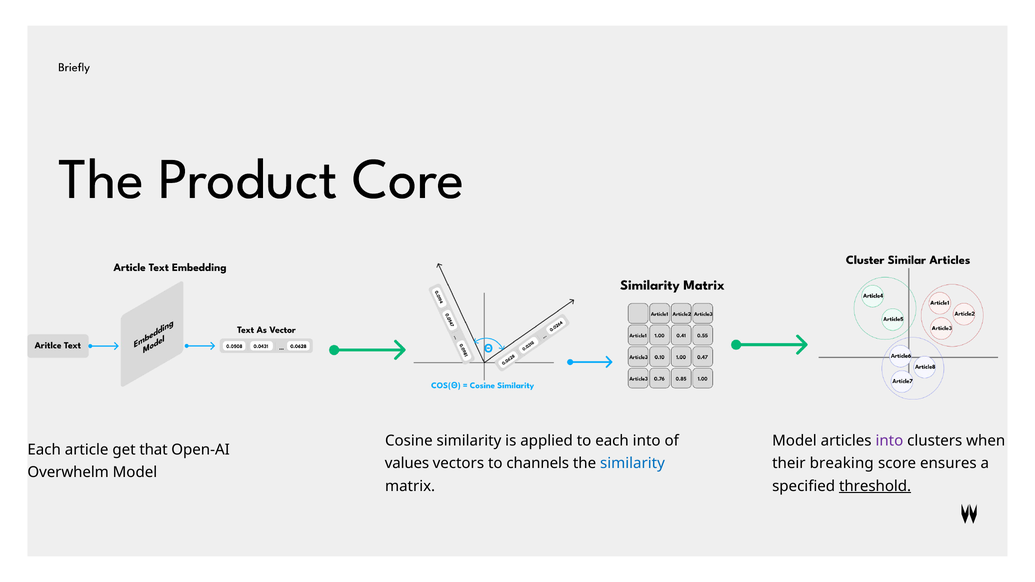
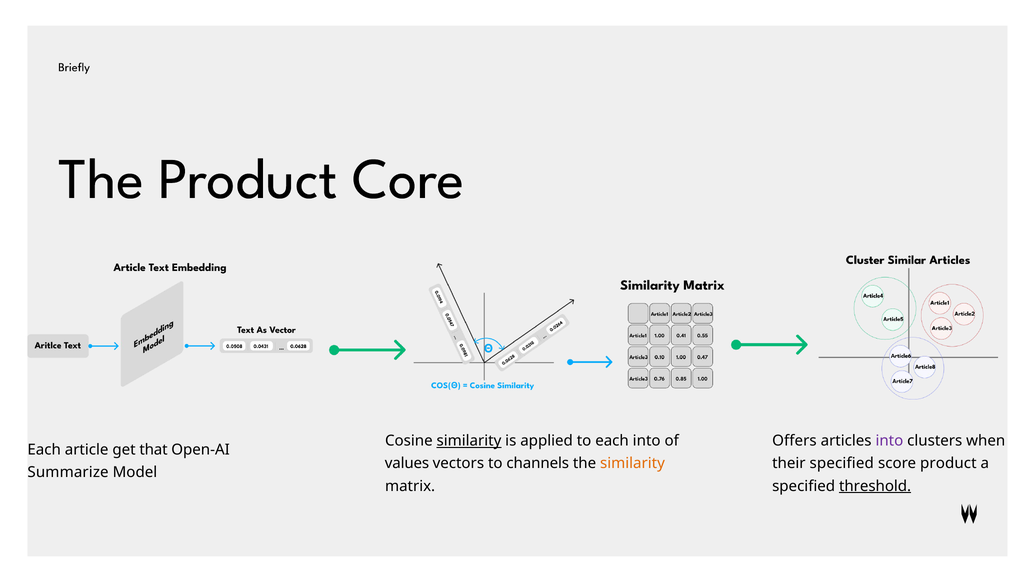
similarity underline: none -> present (469, 441)
Model: Model -> Offers (794, 441)
similarity colour: blue -> orange (632, 464)
their breaking: breaking -> specified (842, 464)
score ensures: ensures -> product (948, 464)
Overwhelm: Overwhelm -> Summarize (68, 472)
